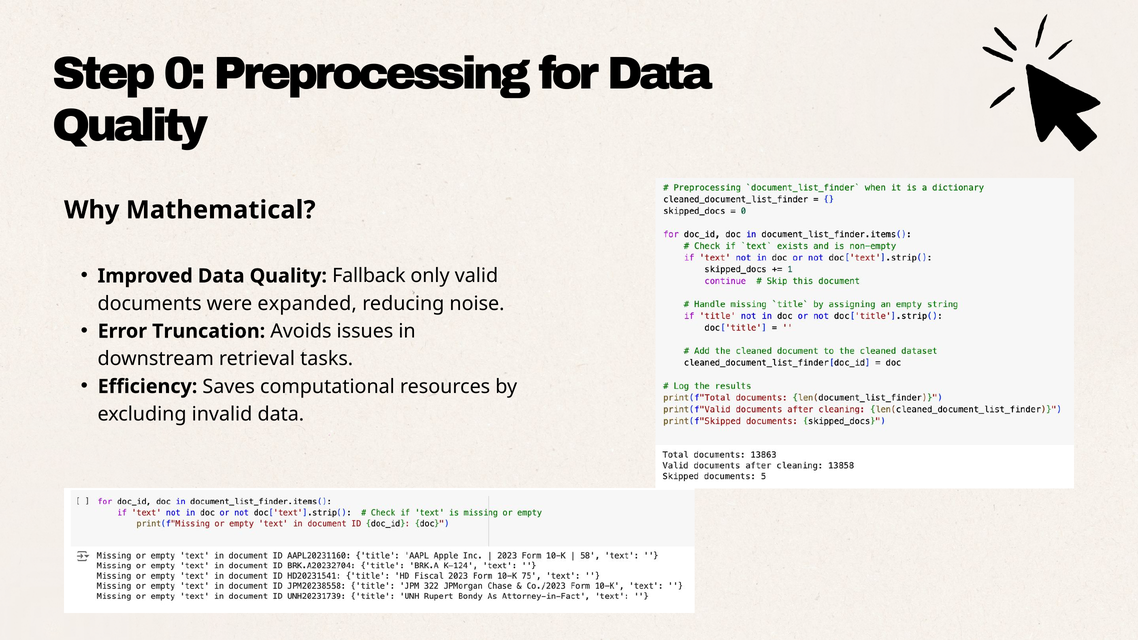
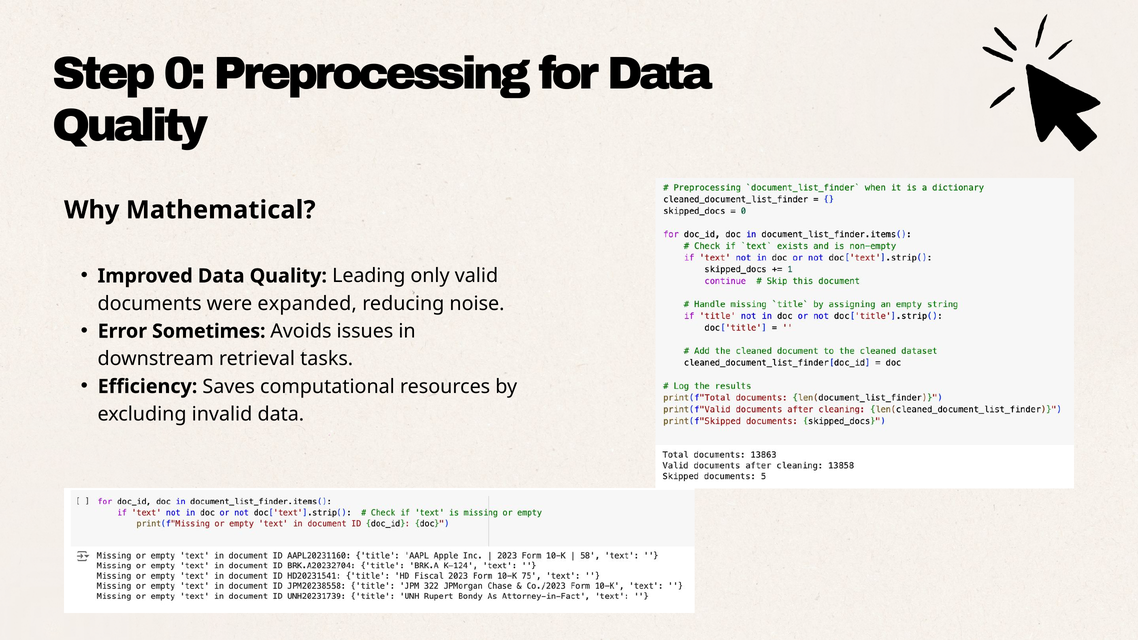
Fallback: Fallback -> Leading (369, 276)
Truncation: Truncation -> Sometimes (209, 331)
